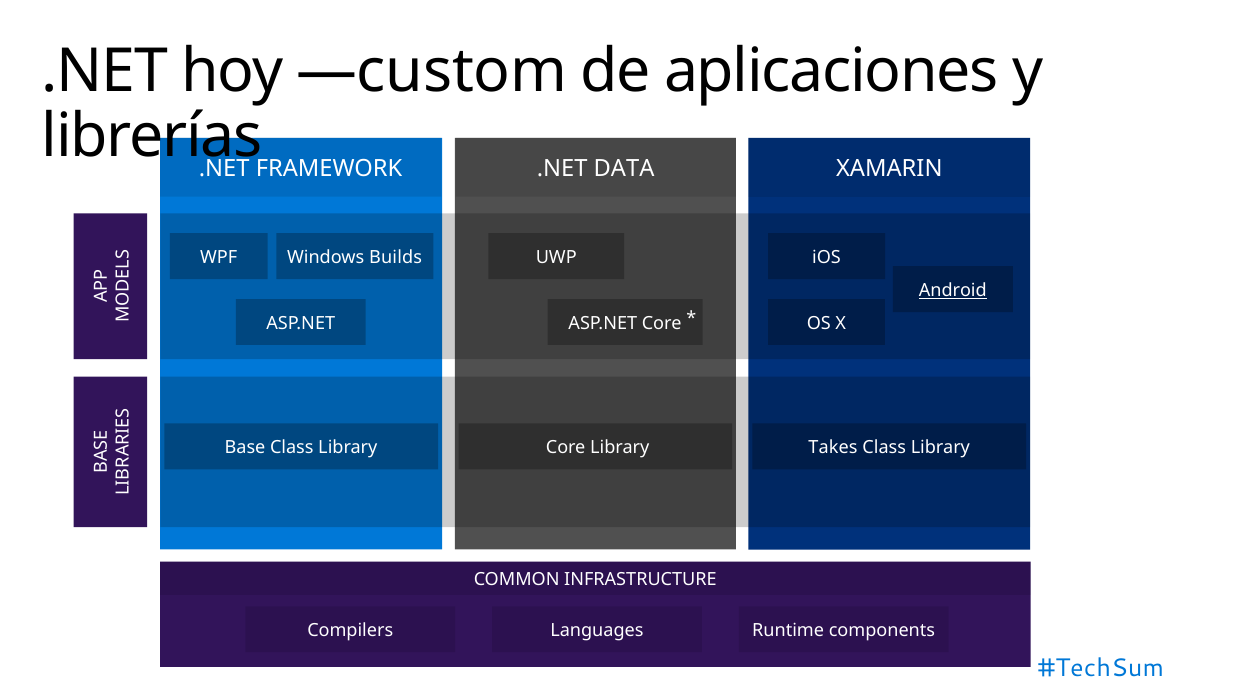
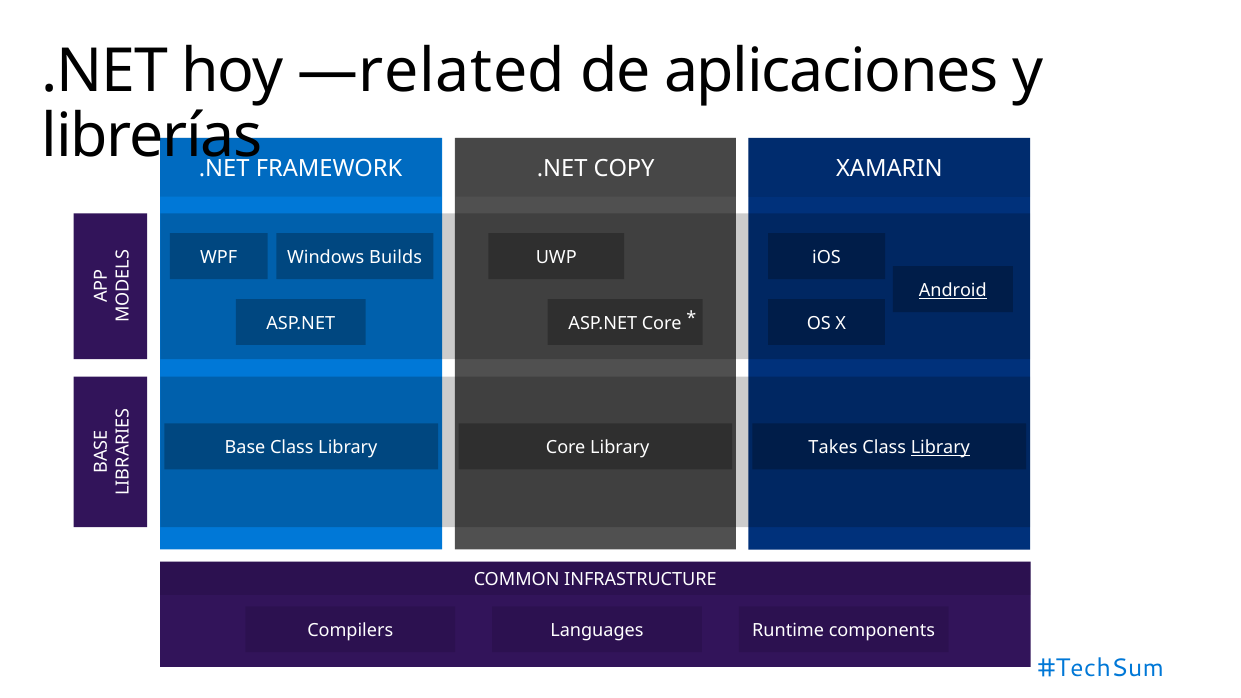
—custom: —custom -> —related (431, 71)
DATA: DATA -> COPY (624, 169)
Library underline: none -> present (940, 448)
